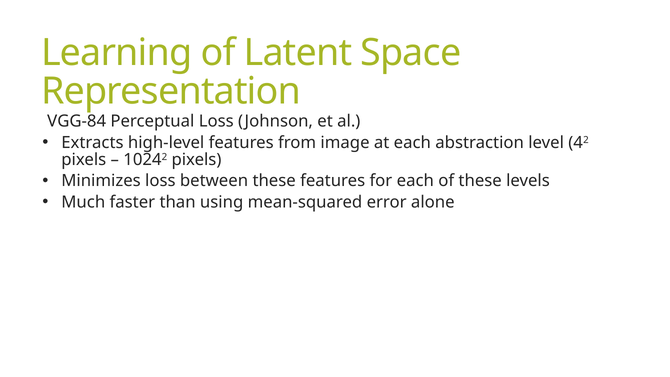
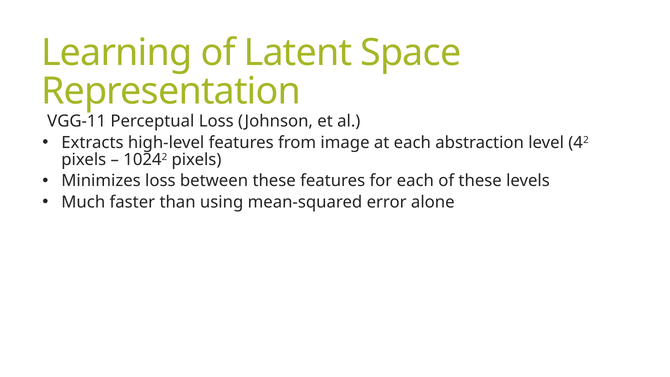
VGG-84: VGG-84 -> VGG-11 (77, 121)
